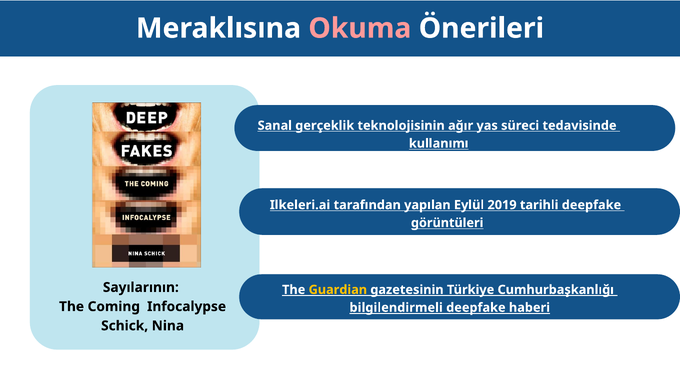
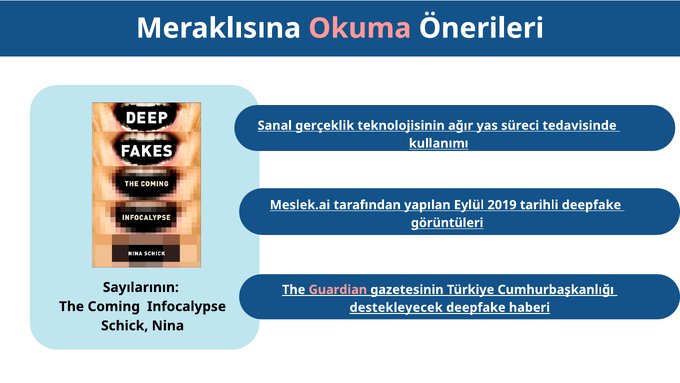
Ilkeleri.ai: Ilkeleri.ai -> Meslek.ai (300, 205)
Guardian colour: yellow -> pink (338, 289)
bilgilendirmeli: bilgilendirmeli -> destekleyecek (396, 307)
